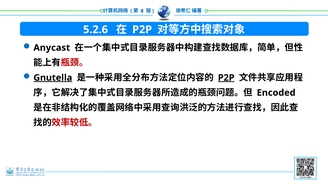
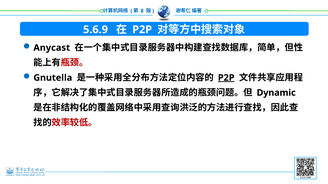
5.2.6: 5.2.6 -> 5.6.9 (95, 30)
Gnutella underline: present -> none (53, 78)
Encoded: Encoded -> Dynamic (276, 93)
